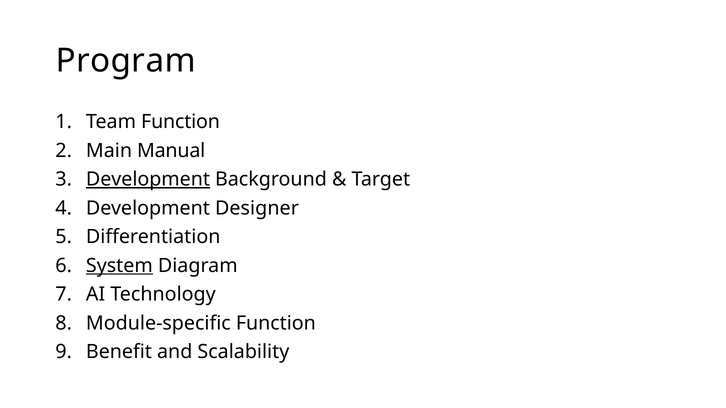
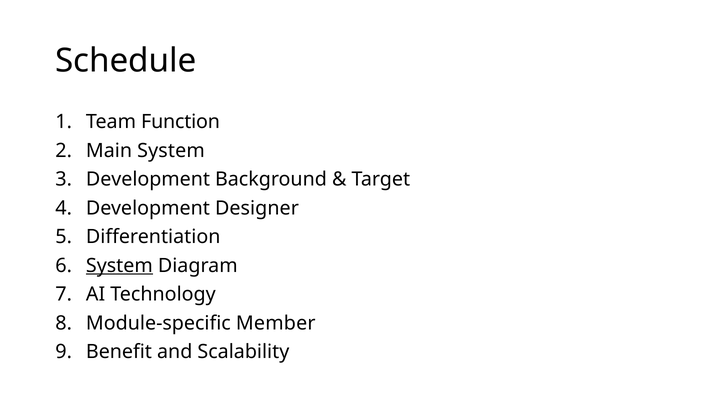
Program: Program -> Schedule (126, 61)
Main Manual: Manual -> System (171, 151)
Development underline: present -> none (148, 179)
Module-specific Function: Function -> Member (276, 323)
